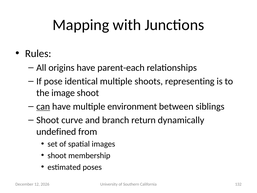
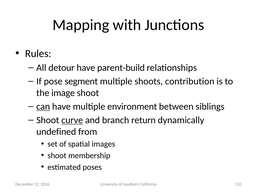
origins: origins -> detour (61, 68)
parent-each: parent-each -> parent-build (121, 68)
identical: identical -> segment (81, 81)
representing: representing -> contribution (190, 81)
curve underline: none -> present (72, 120)
